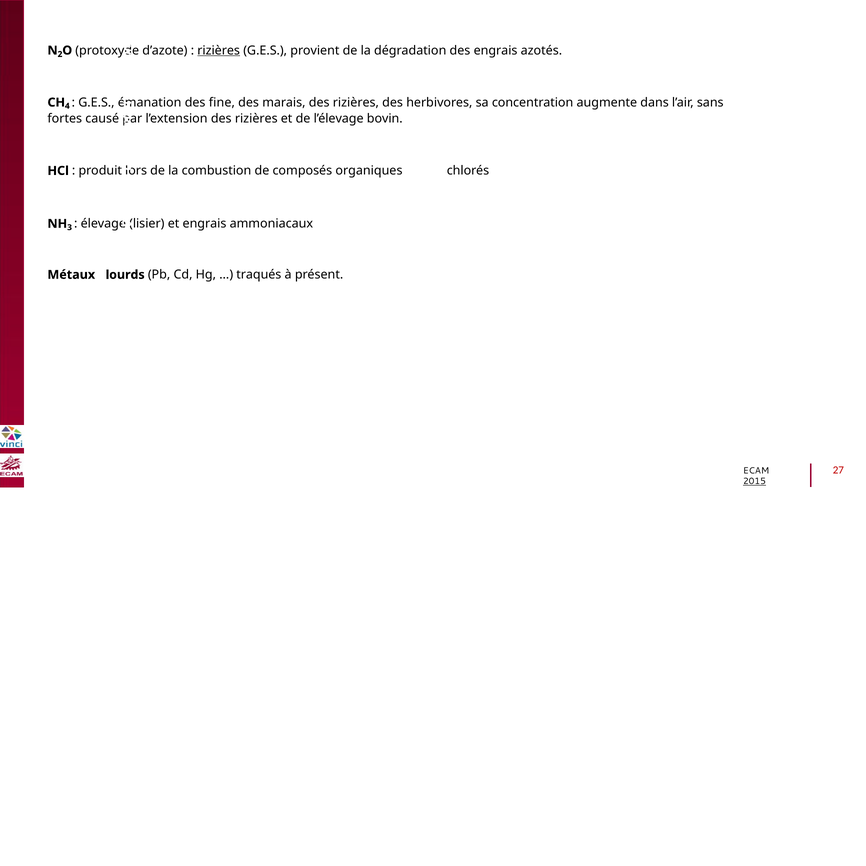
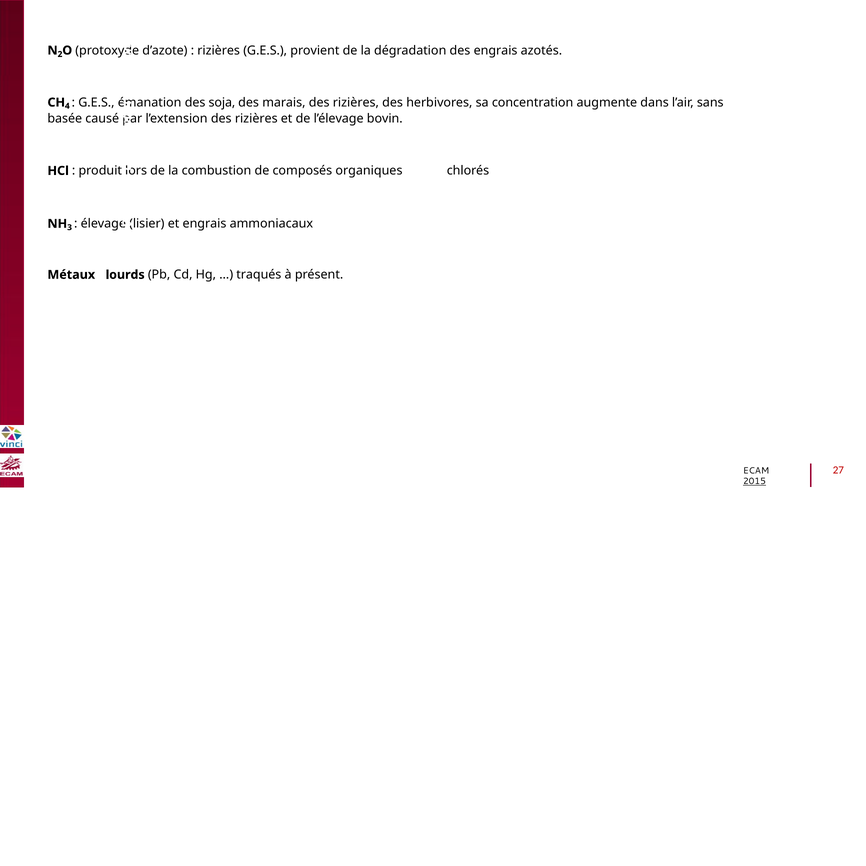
rizières underline: present -> none (219, 50)
fine: fine -> soja (222, 102)
fortes: fortes -> basée (65, 119)
